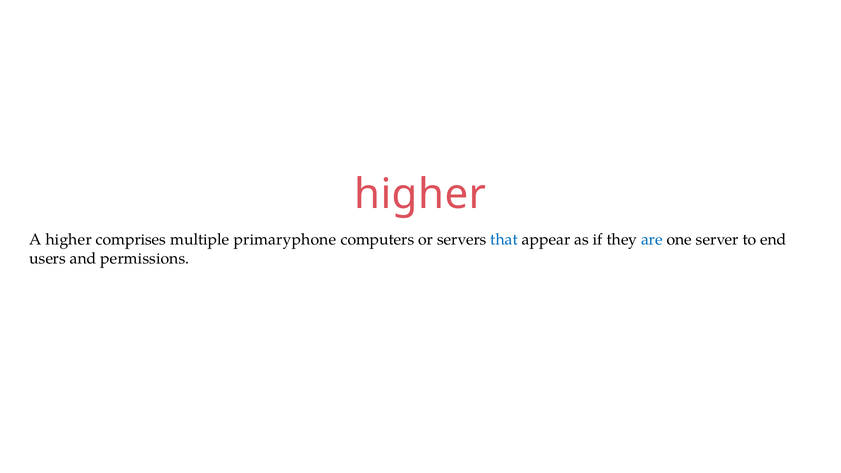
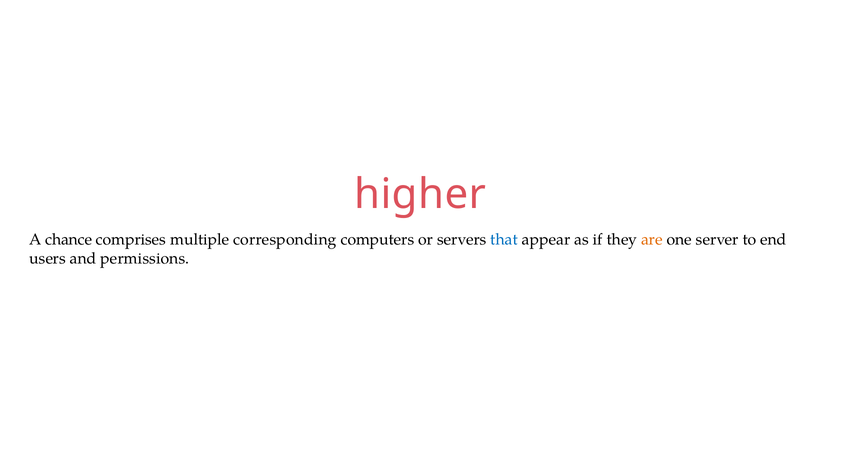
A higher: higher -> chance (69, 240)
primaryphone: primaryphone -> corresponding (285, 240)
are colour: blue -> orange (652, 240)
